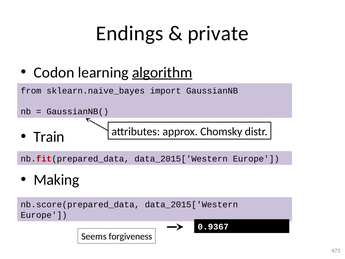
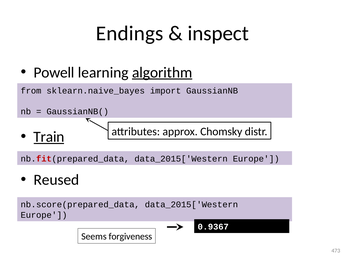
private: private -> inspect (218, 33)
Codon: Codon -> Powell (54, 72)
Train underline: none -> present (49, 137)
Making: Making -> Reused (56, 180)
